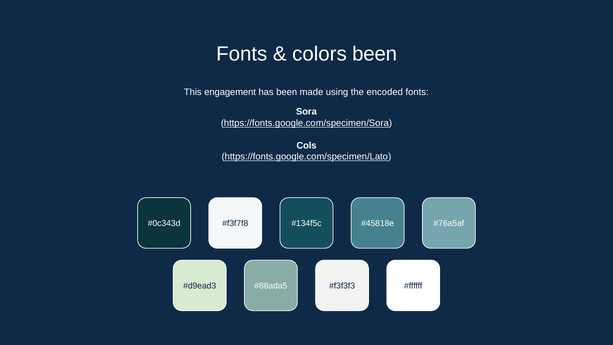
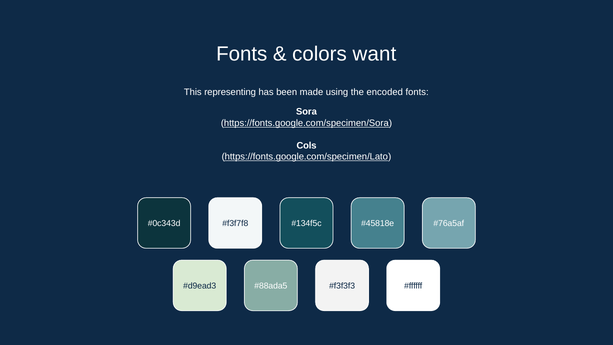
colors been: been -> want (374, 54)
engagement: engagement -> representing (230, 92)
